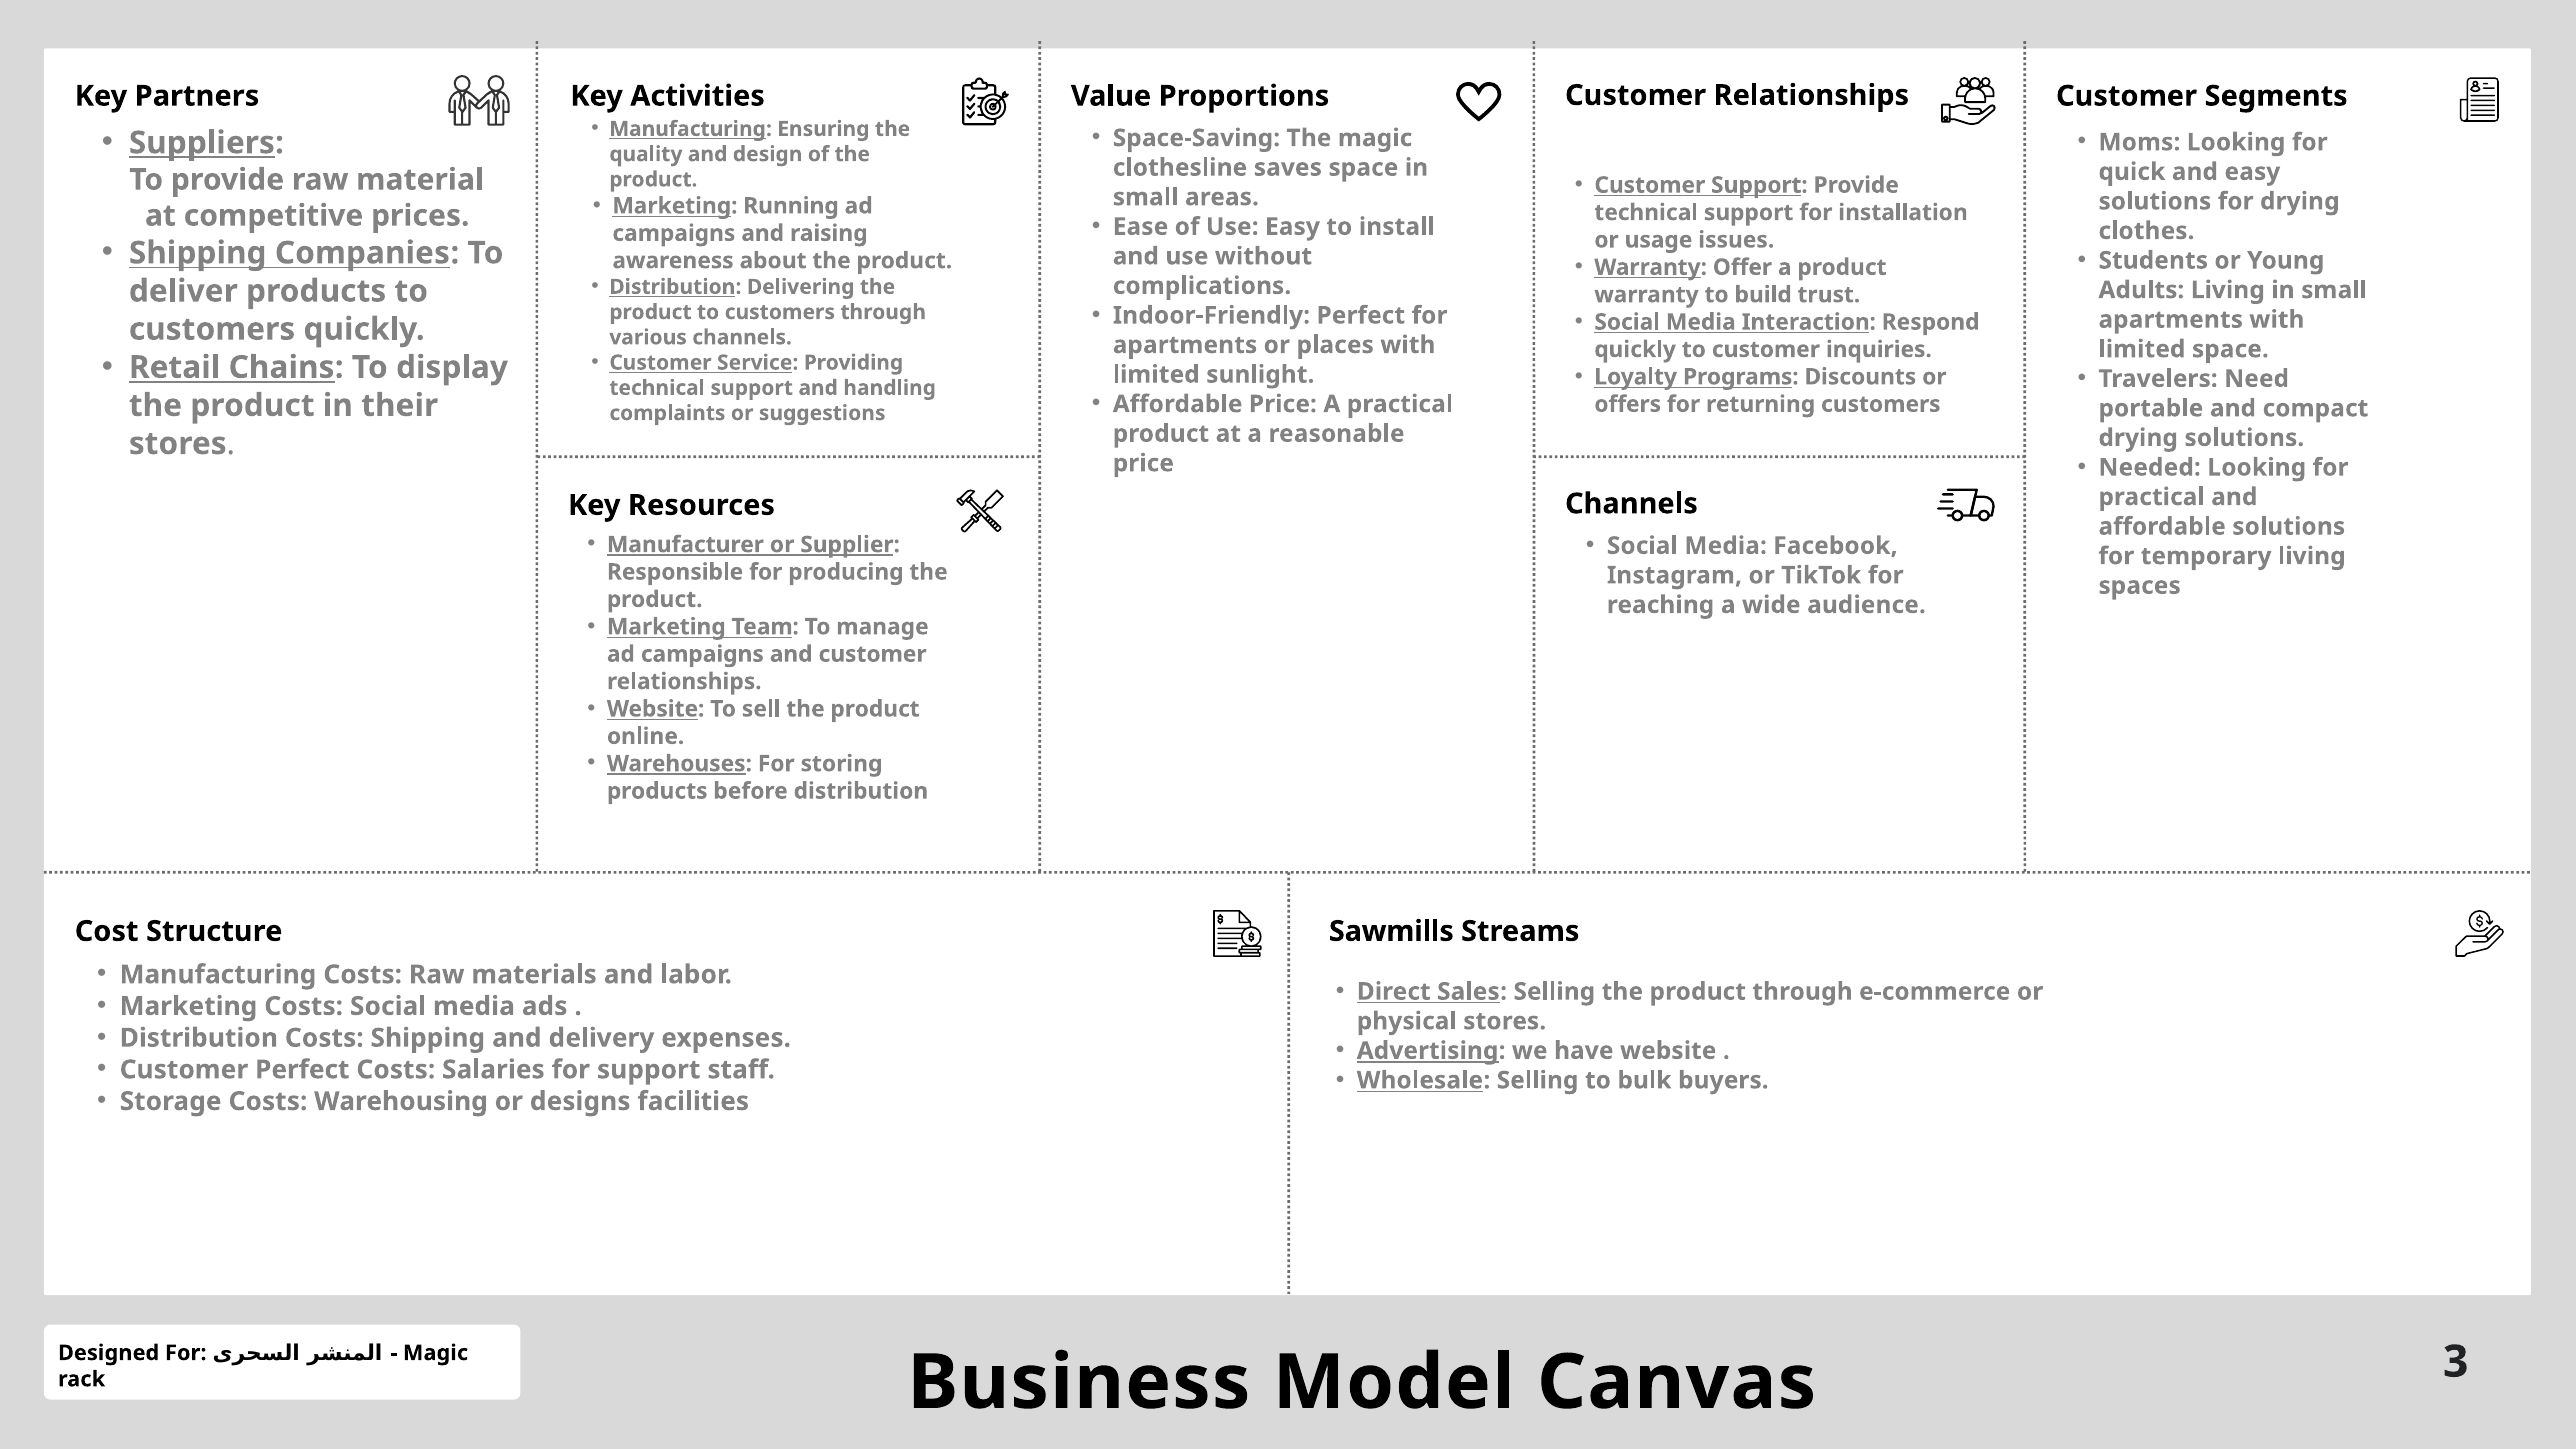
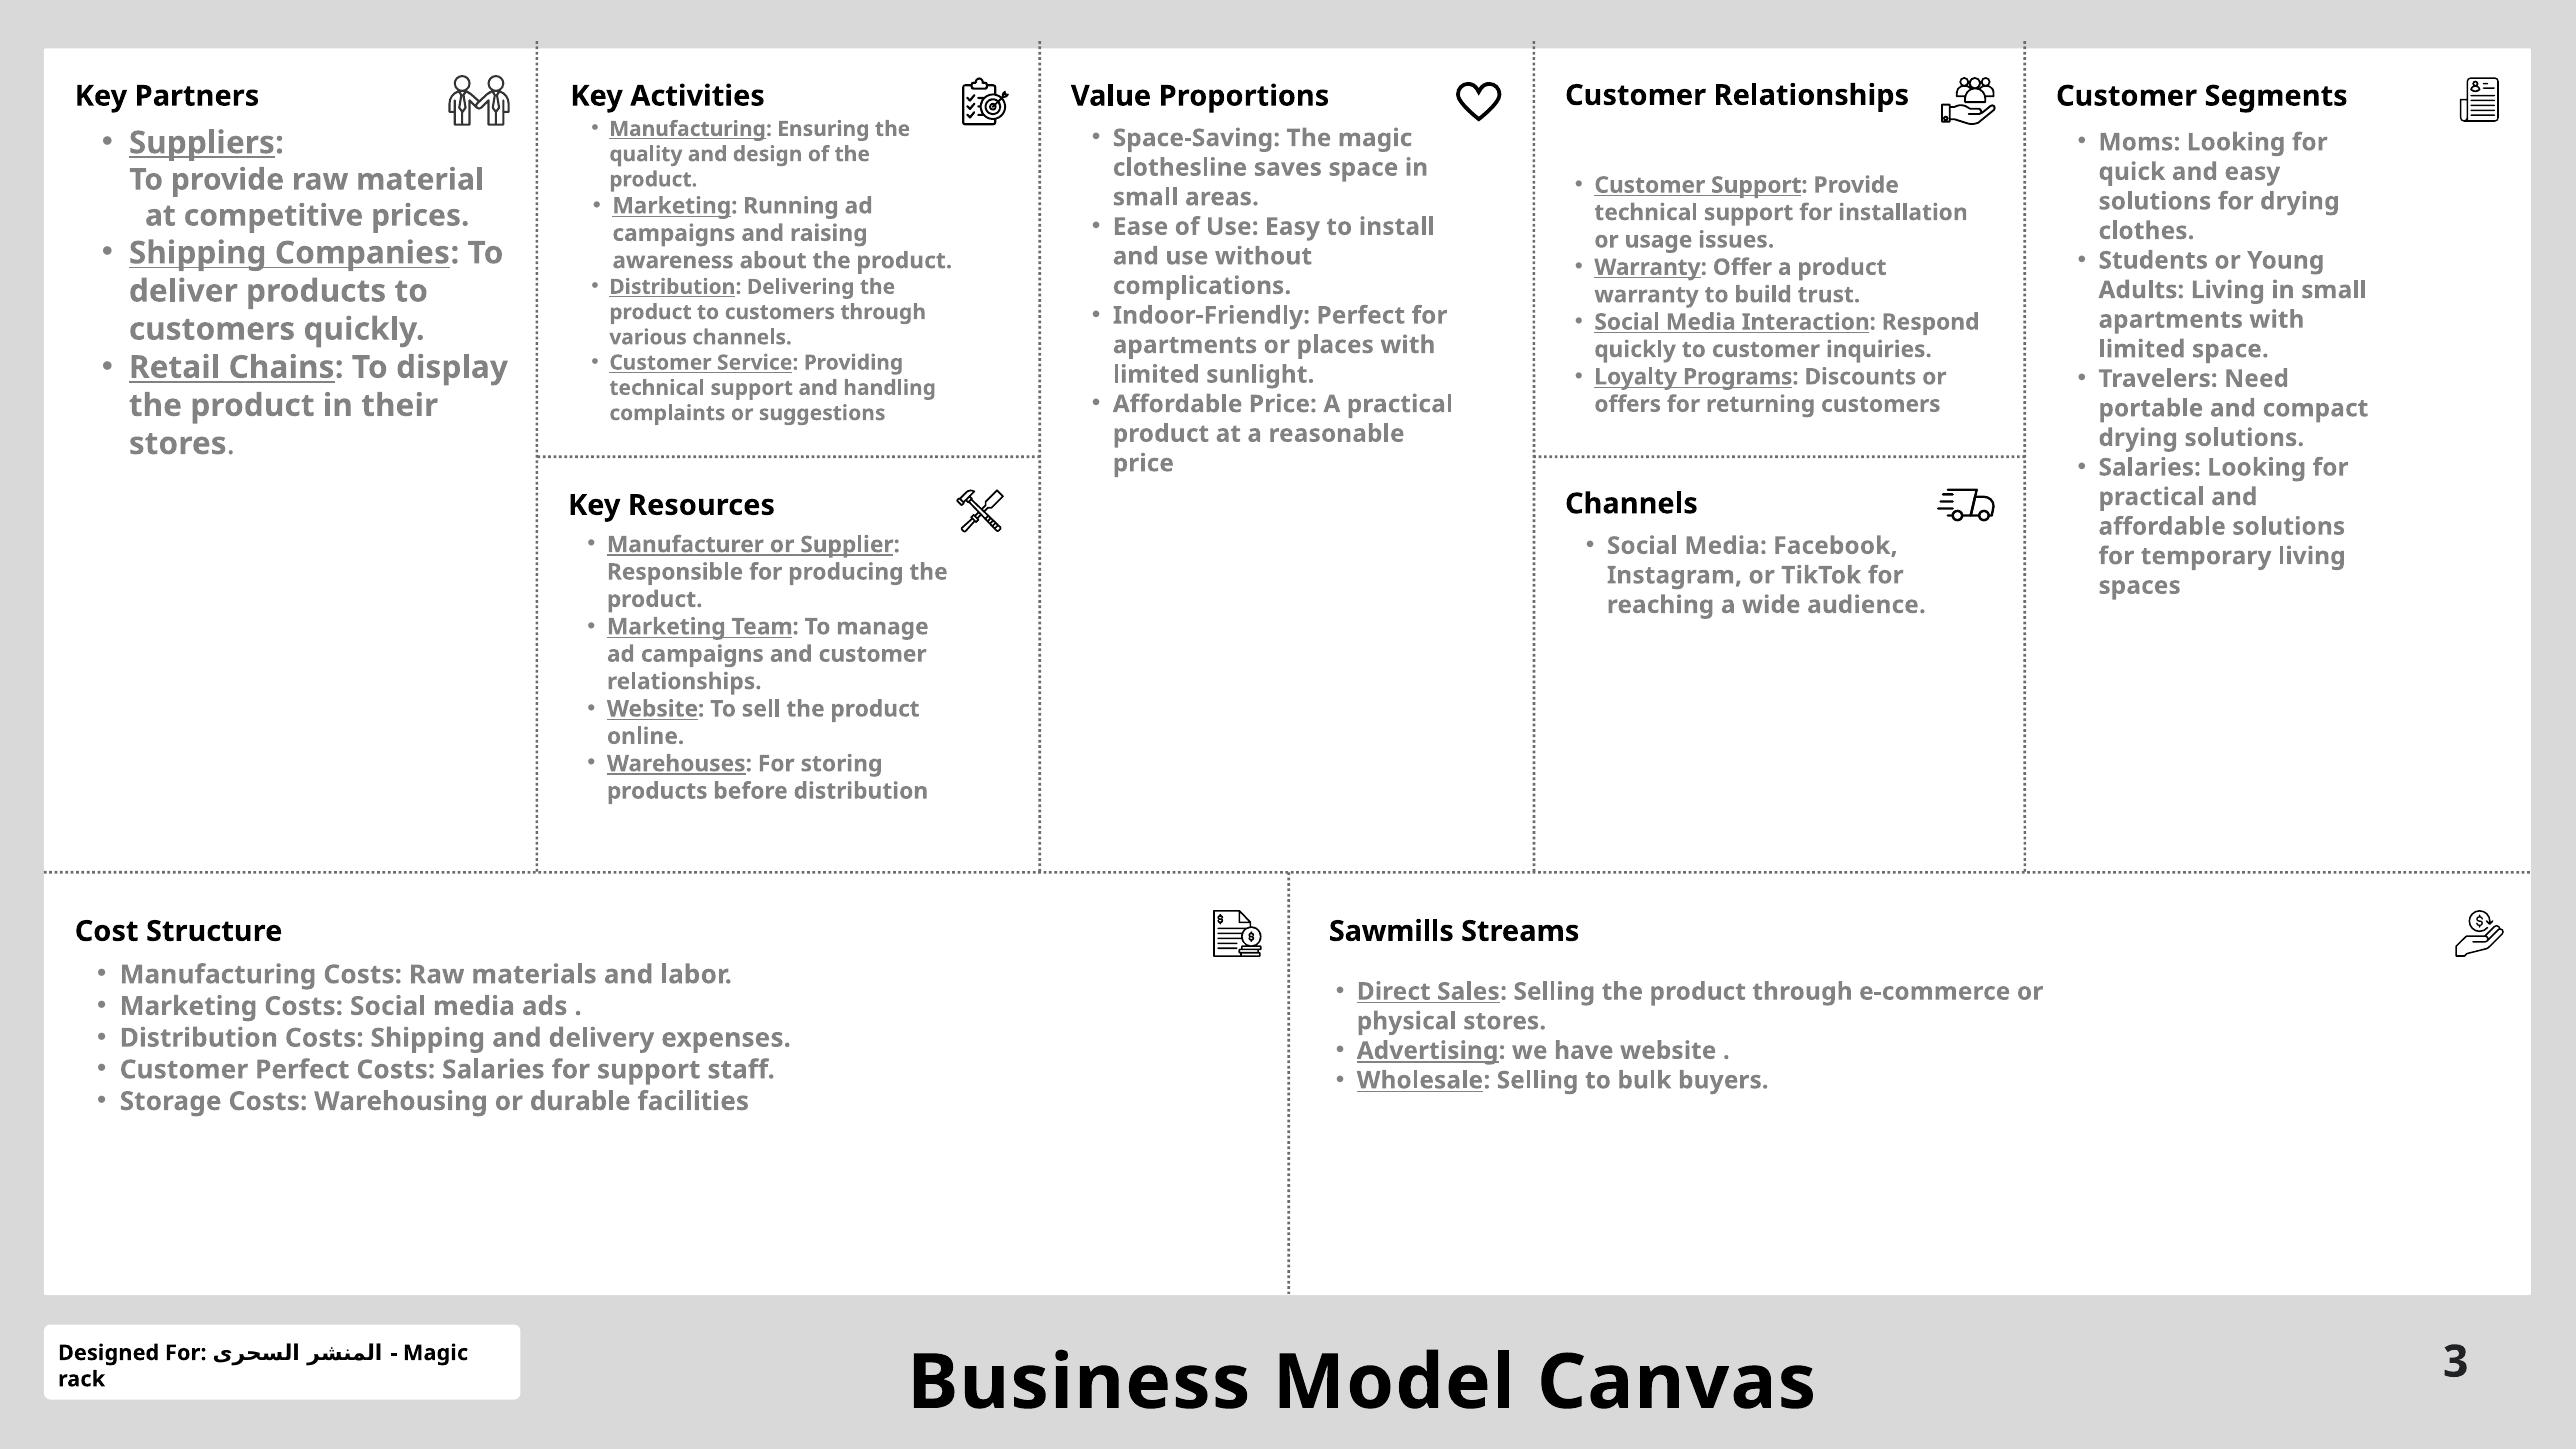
Needed: Needed -> Salaries (2150, 467)
designs: designs -> durable (580, 1101)
